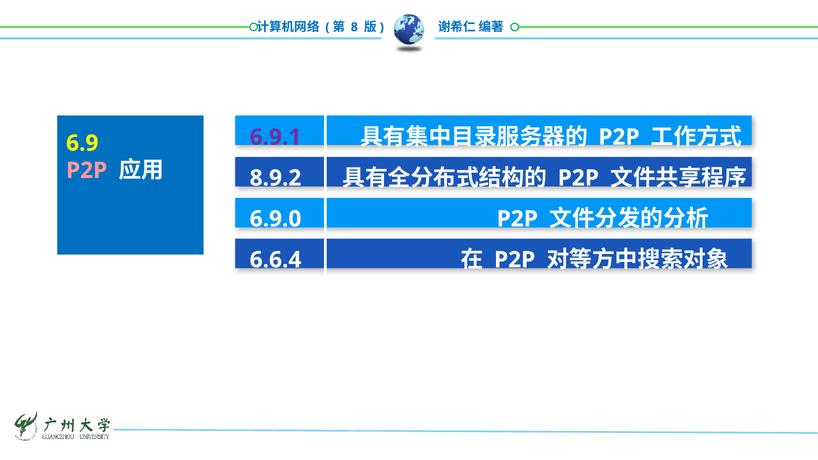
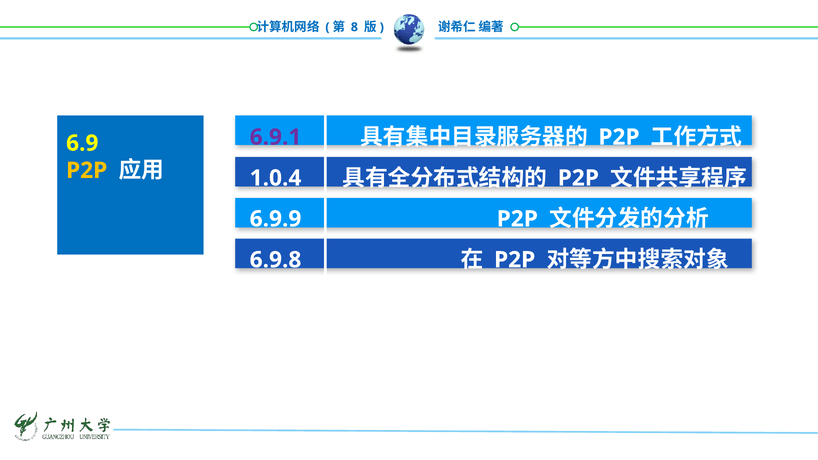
P2P colour: pink -> yellow (87, 170)
8.9.2: 8.9.2 -> 1.0.4 (276, 178)
6.9.0: 6.9.0 -> 6.9.9 (276, 219)
6.6.4: 6.6.4 -> 6.9.8 (276, 260)
